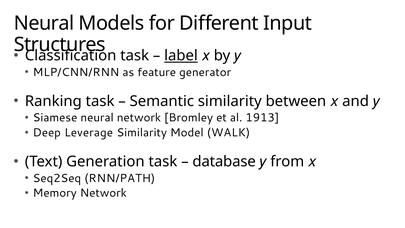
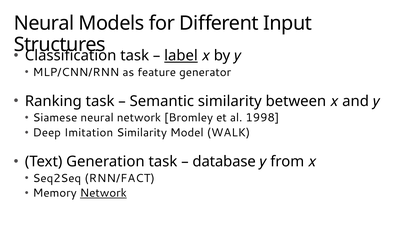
1913: 1913 -> 1998 (262, 118)
Leverage: Leverage -> Imitation (89, 133)
RNN/PATH: RNN/PATH -> RNN/FACT (120, 178)
Network underline: none -> present (103, 193)
